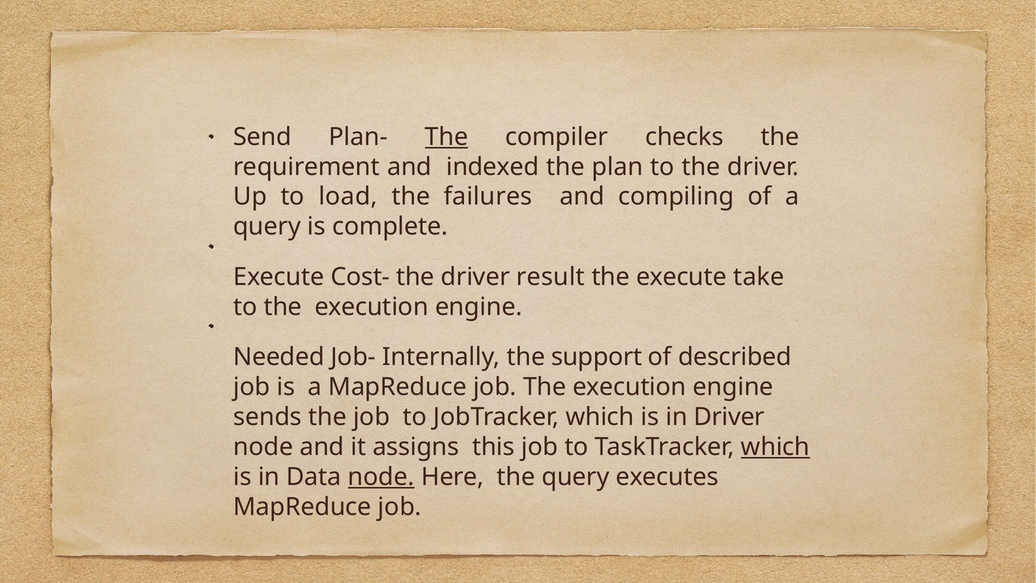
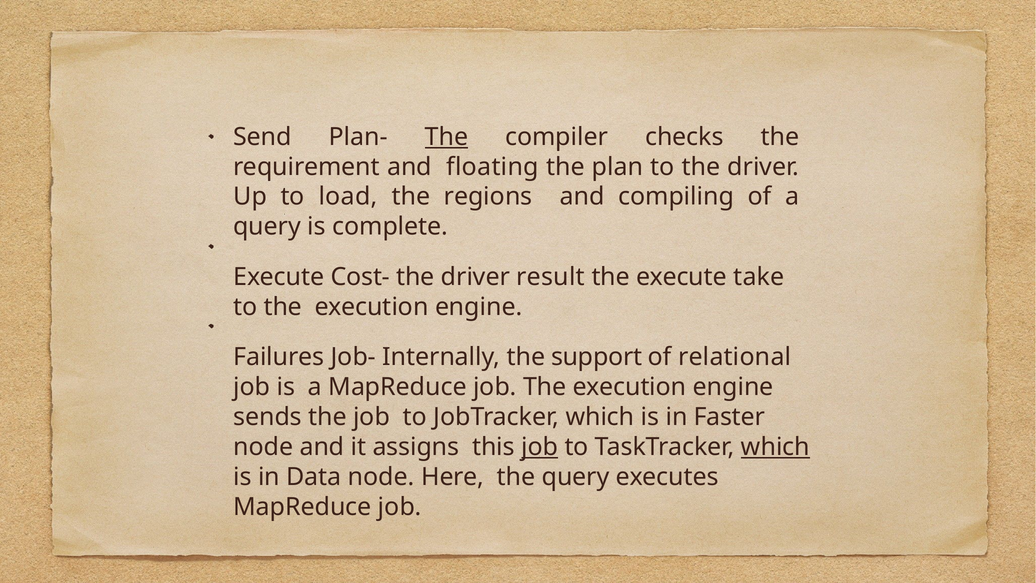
indexed: indexed -> floating (492, 167)
failures: failures -> regions (488, 197)
Needed: Needed -> Failures (279, 357)
described: described -> relational (735, 357)
in Driver: Driver -> Faster (729, 417)
job underline: none -> present (540, 447)
node underline: present -> none (381, 477)
